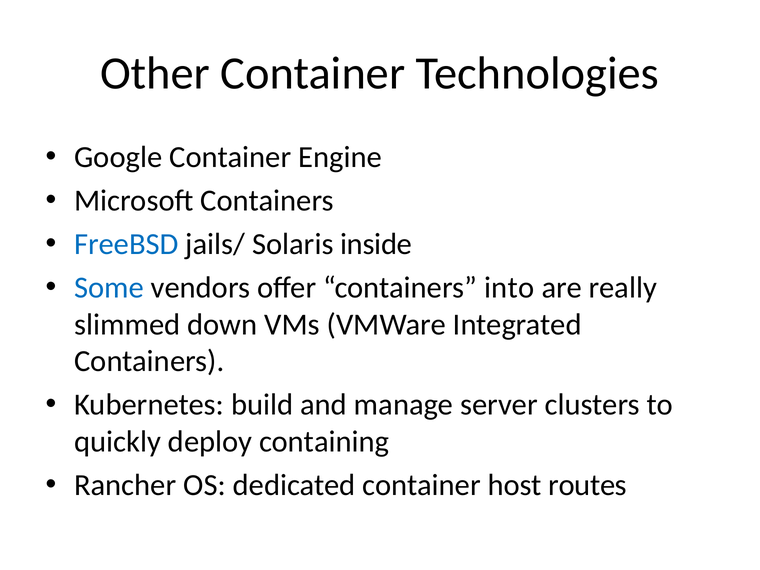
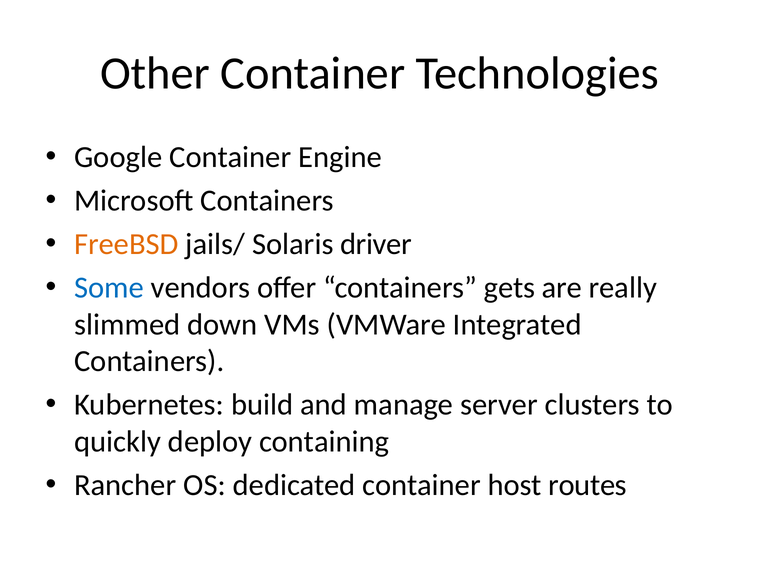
FreeBSD colour: blue -> orange (126, 244)
inside: inside -> driver (376, 244)
into: into -> gets (510, 288)
